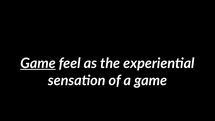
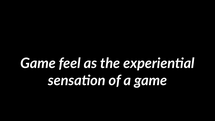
Game underline: present -> none (38, 63)
